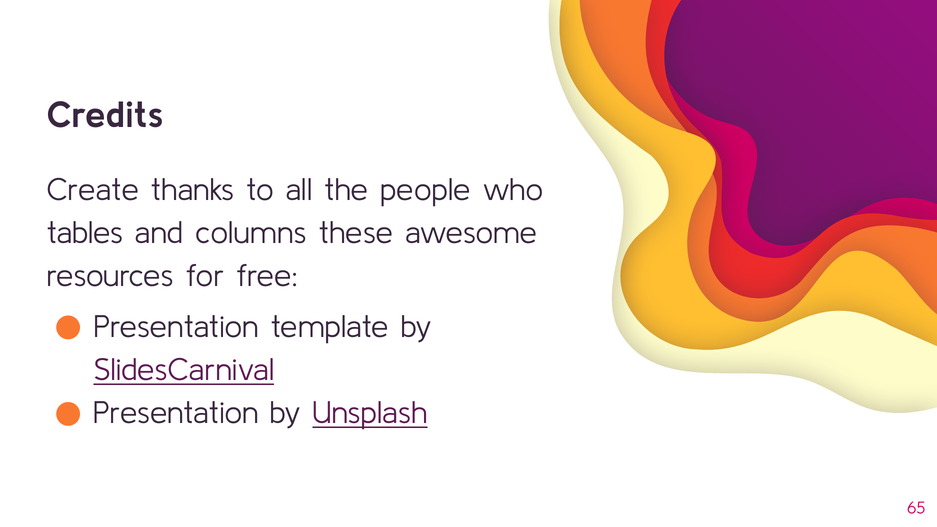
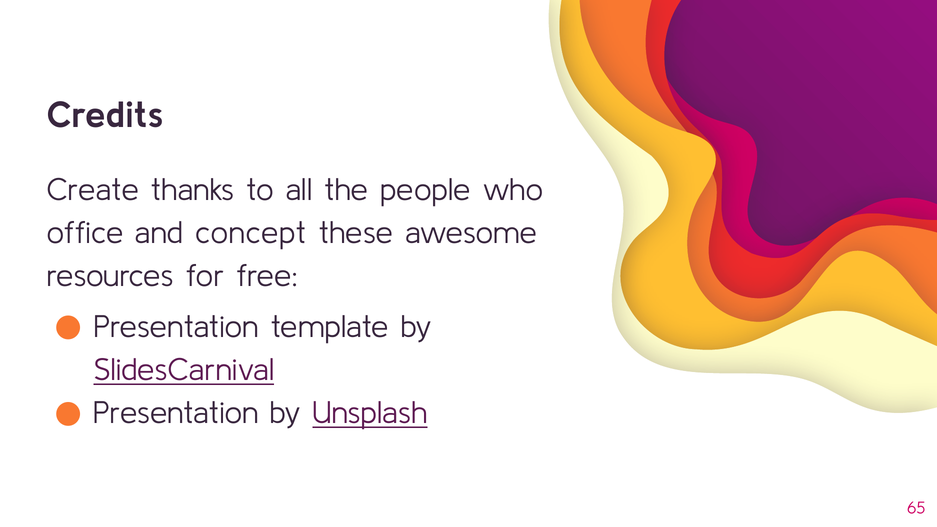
tables: tables -> office (85, 233)
columns: columns -> concept (251, 233)
